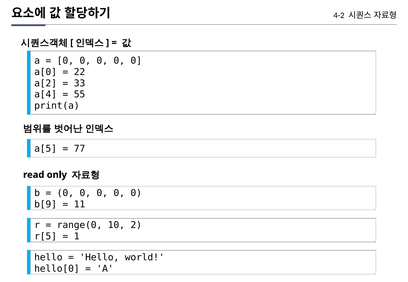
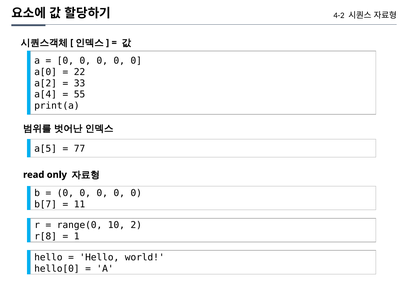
b[9: b[9 -> b[7 (46, 205)
r[5: r[5 -> r[8 (46, 237)
